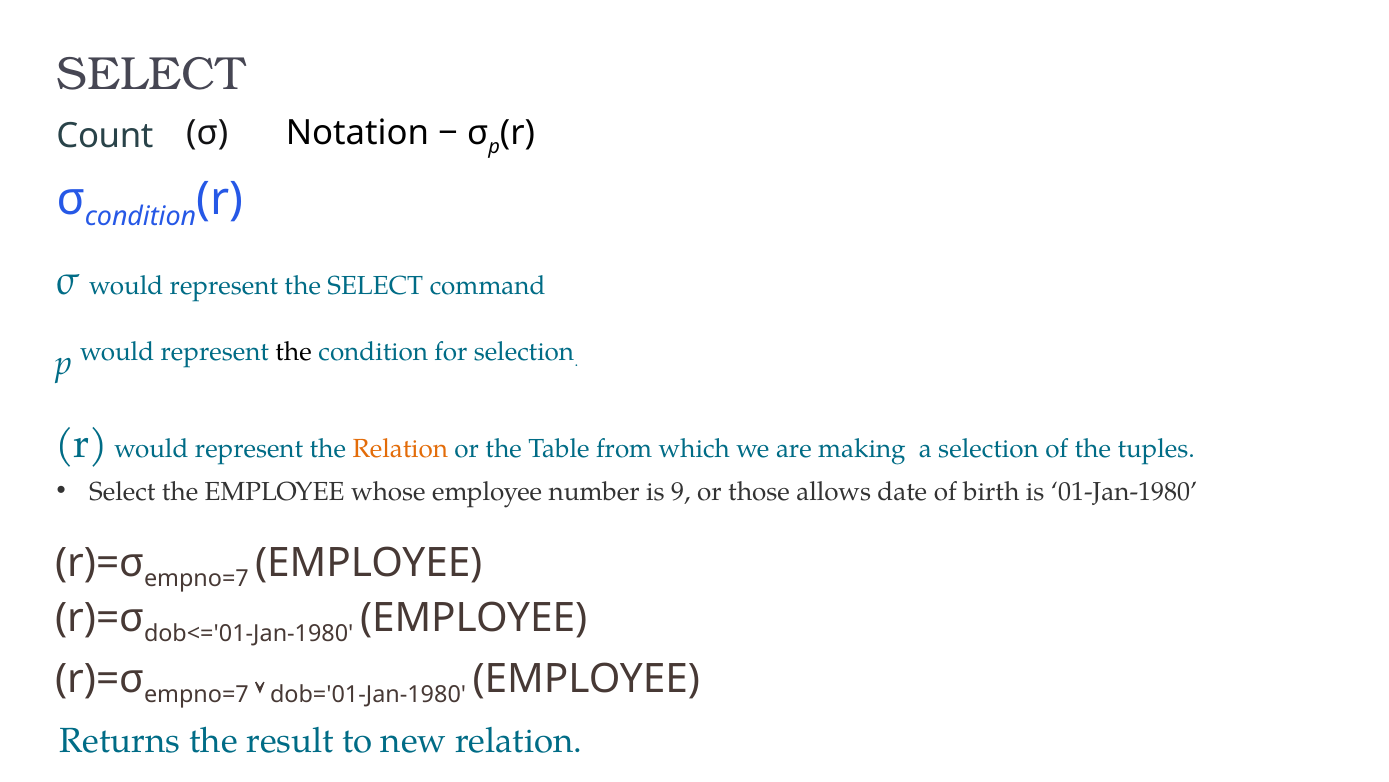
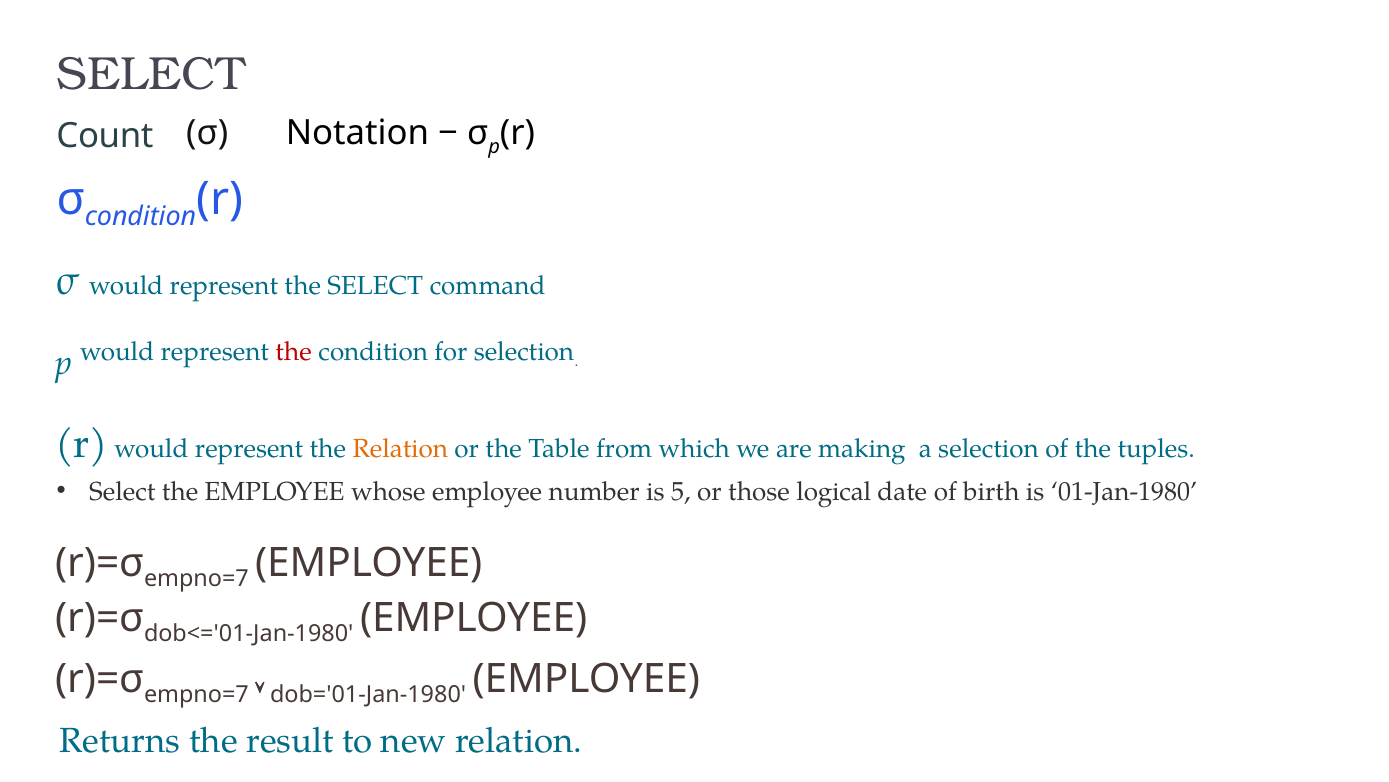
the colour: black -> red (294, 352)
9: 9 -> 5 (681, 491)
allows: allows -> logical (834, 491)
